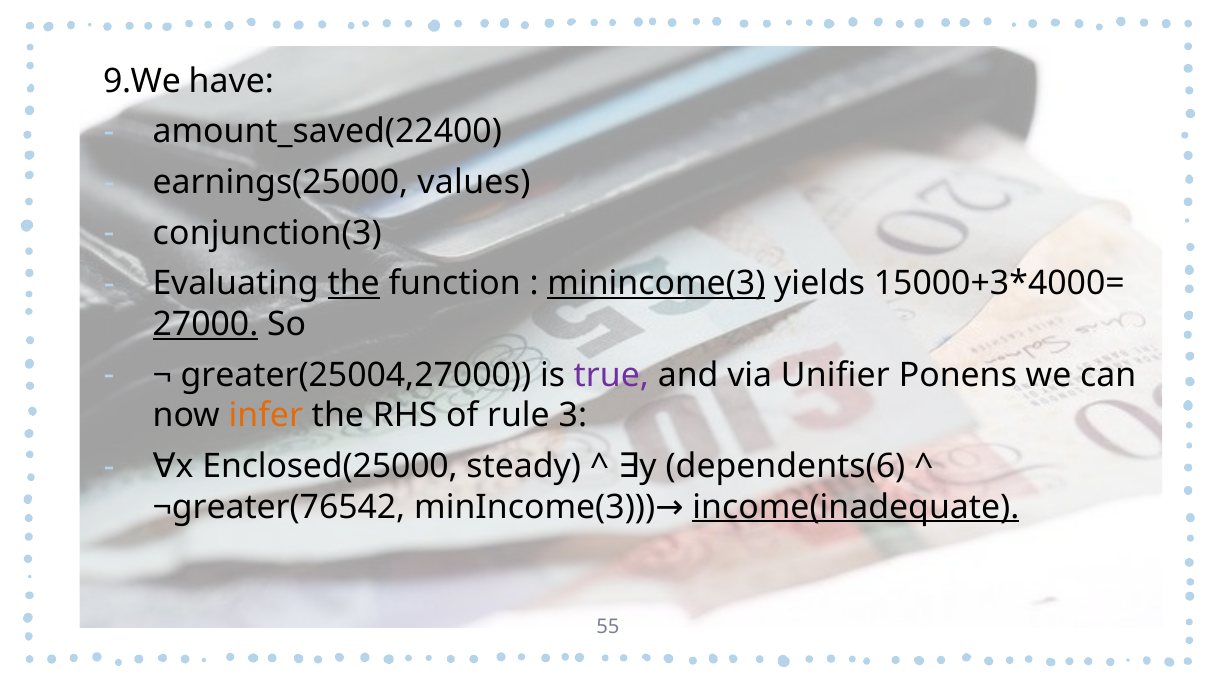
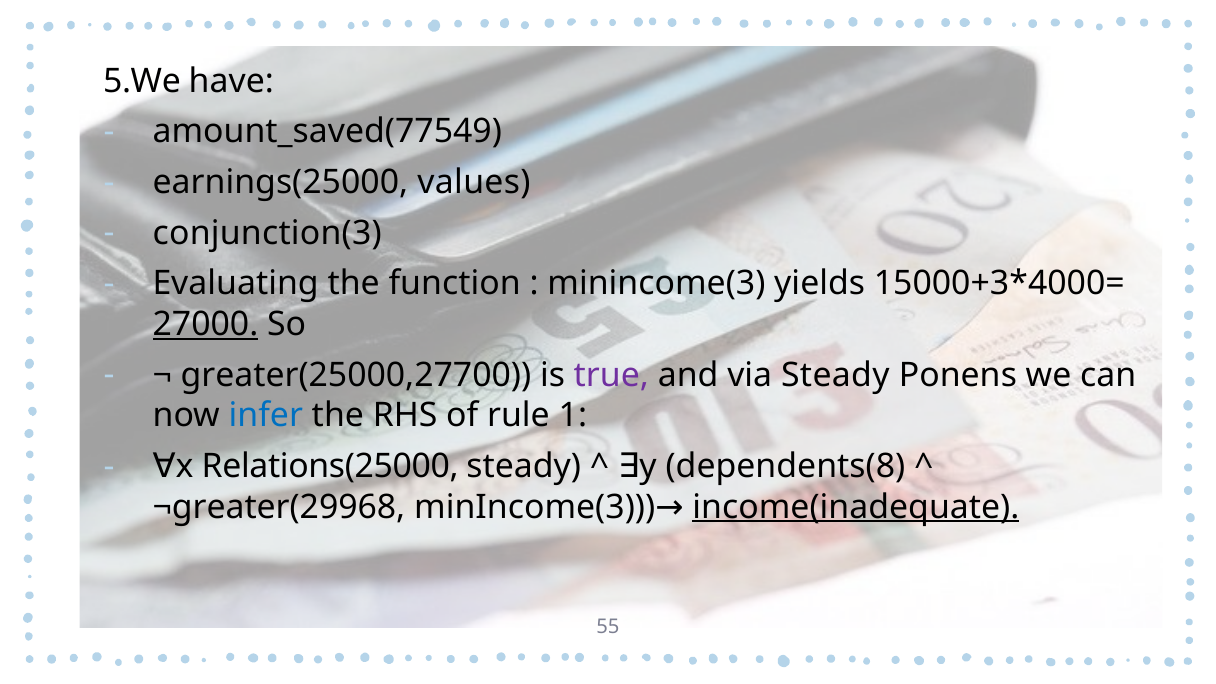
9.We: 9.We -> 5.We (142, 81)
amount_saved(22400: amount_saved(22400 -> amount_saved(77549 (327, 132)
the underline: present -> none (354, 284)
minincome(3 underline: present -> none (656, 284)
greater(25004,27000: greater(25004,27000 -> greater(25000,27700 (356, 375)
via Unifier: Unifier -> Steady (835, 375)
infer colour: orange -> blue (266, 416)
3: 3 -> 1 (573, 416)
Enclosed(25000: Enclosed(25000 -> Relations(25000 (330, 466)
dependents(6: dependents(6 -> dependents(8 (785, 466)
¬greater(76542: ¬greater(76542 -> ¬greater(29968 (279, 507)
